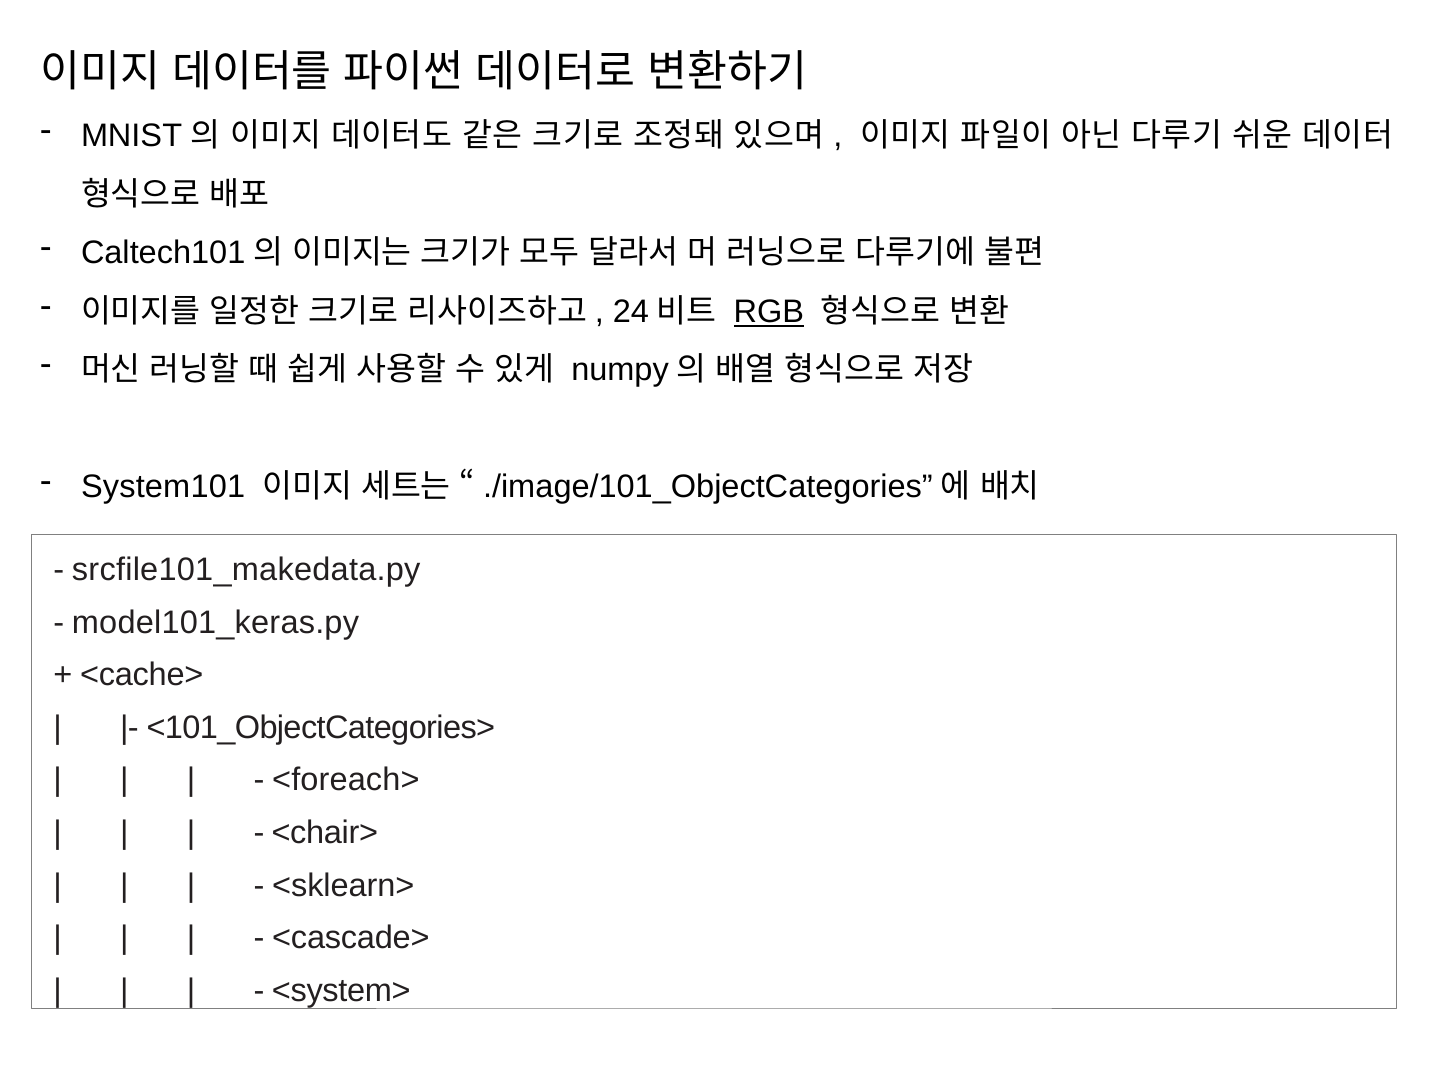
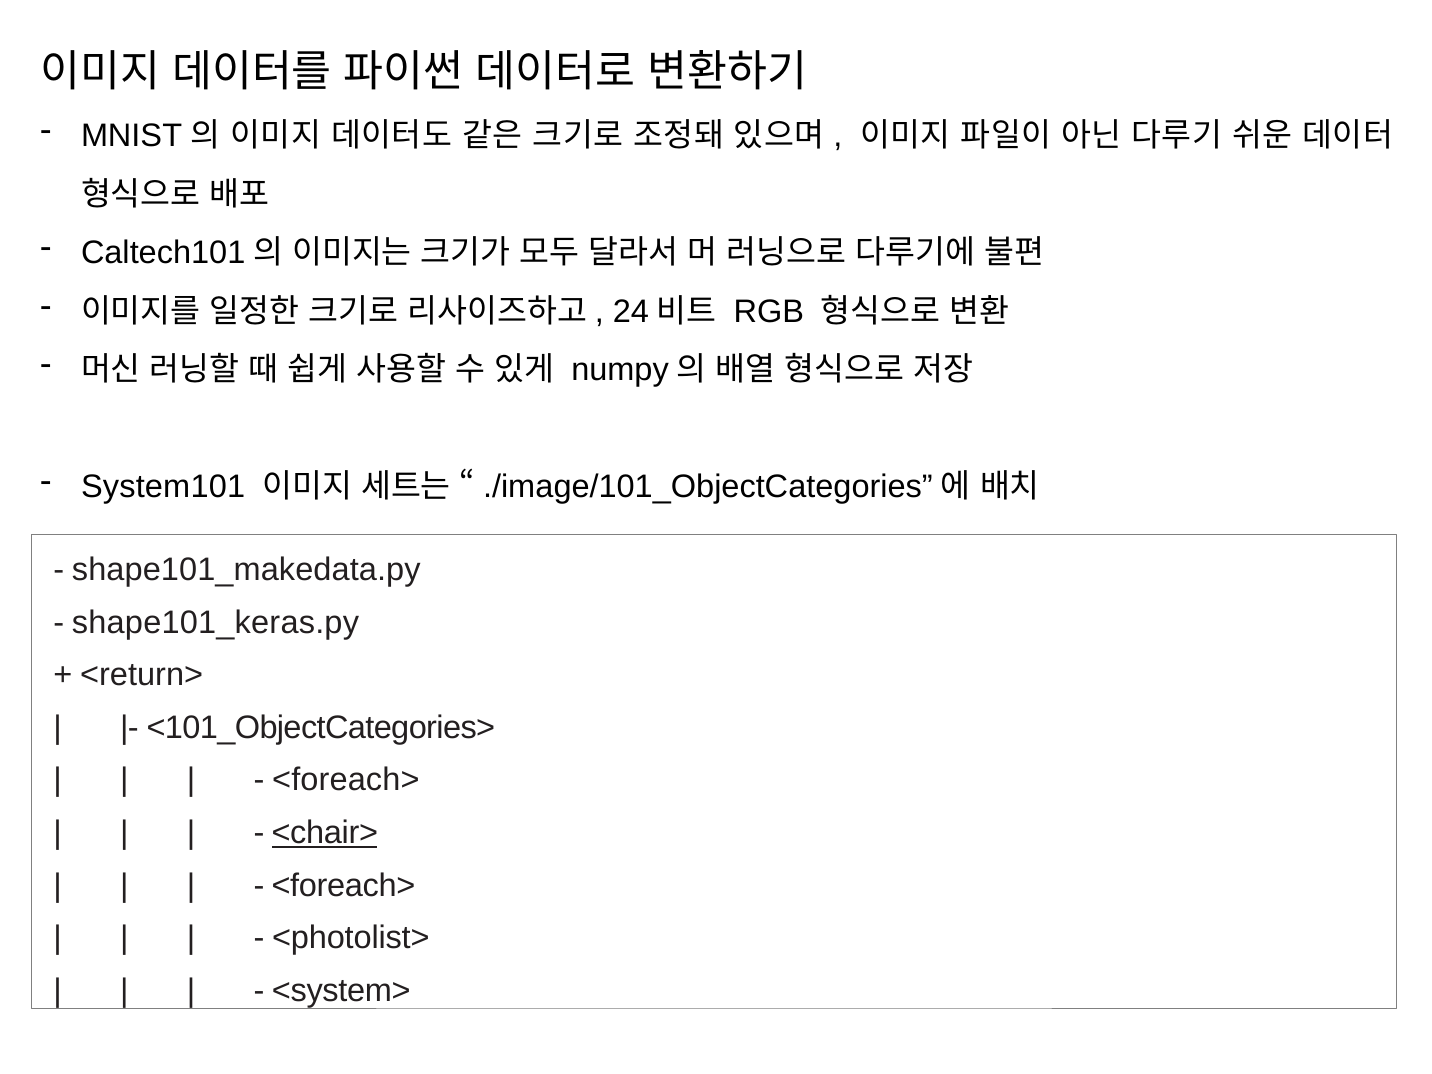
RGB underline: present -> none (769, 312)
srcfile101_makedata.py: srcfile101_makedata.py -> shape101_makedata.py (246, 570)
model101_keras.py: model101_keras.py -> shape101_keras.py (215, 622)
<cache>: <cache> -> <return> (142, 675)
<chair> underline: none -> present (325, 833)
<sklearn>: <sklearn> -> <foreach> (343, 886)
<cascade>: <cascade> -> <photolist> (351, 938)
